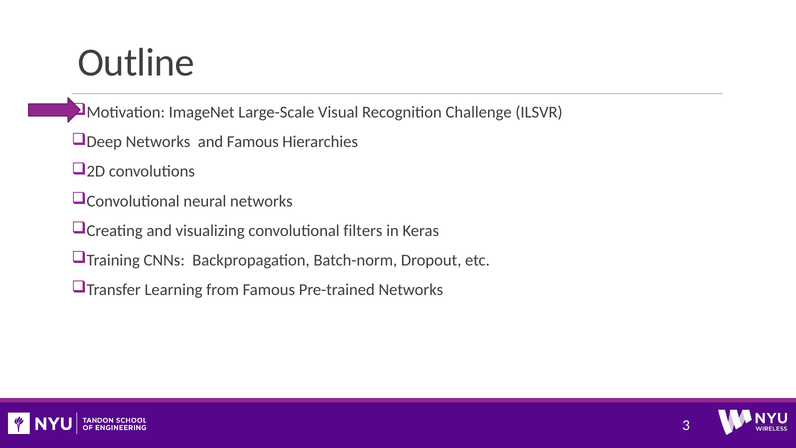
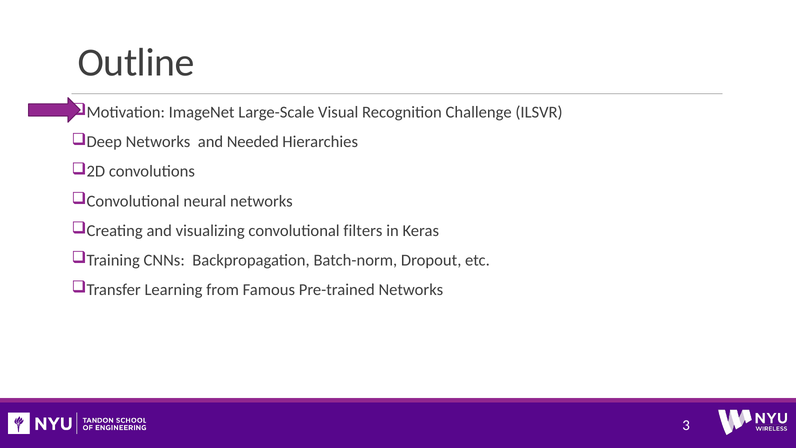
and Famous: Famous -> Needed (253, 142)
